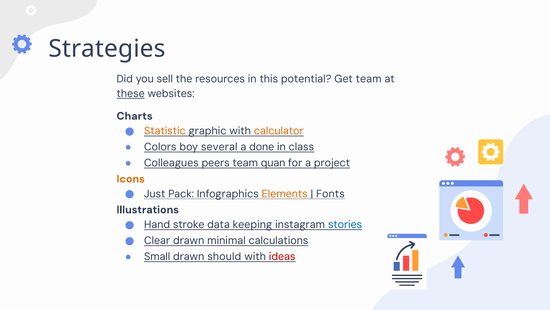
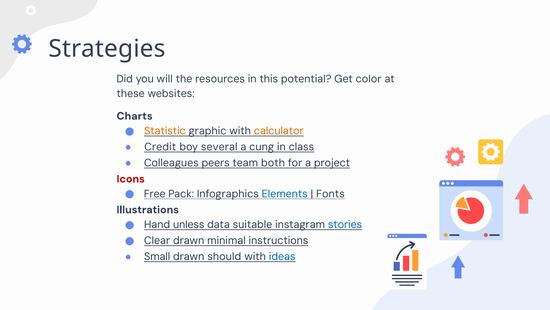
sell: sell -> will (165, 79)
Get team: team -> color (369, 79)
these underline: present -> none (131, 93)
Colors: Colors -> Credit (160, 147)
done: done -> cung (262, 147)
quan: quan -> both (273, 163)
Icons colour: orange -> red (131, 179)
Just: Just -> Free (155, 193)
Elements colour: orange -> blue (285, 193)
stroke: stroke -> unless (189, 224)
keeping: keeping -> suitable (253, 224)
calculations: calculations -> instructions (278, 240)
ideas colour: red -> blue (282, 256)
